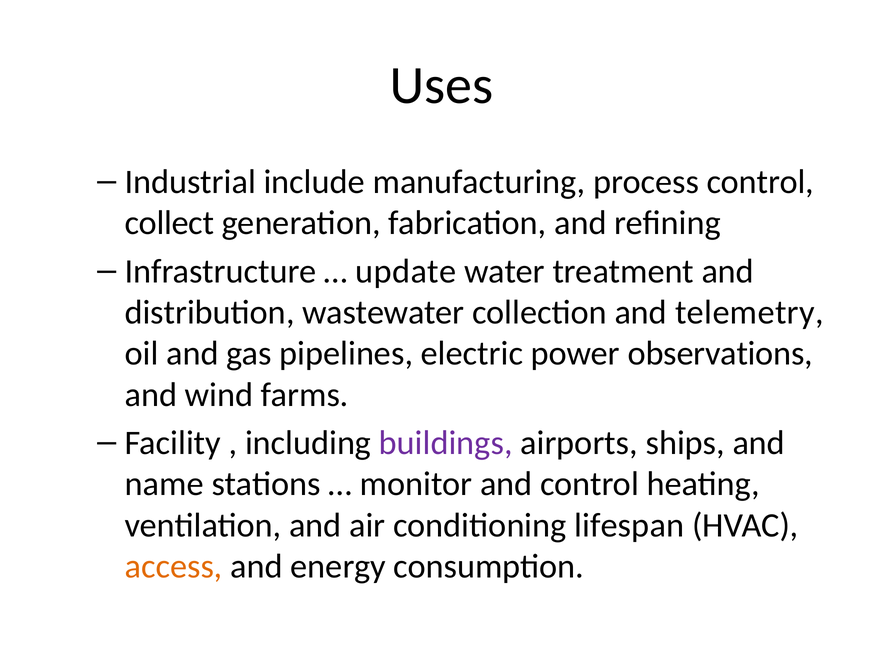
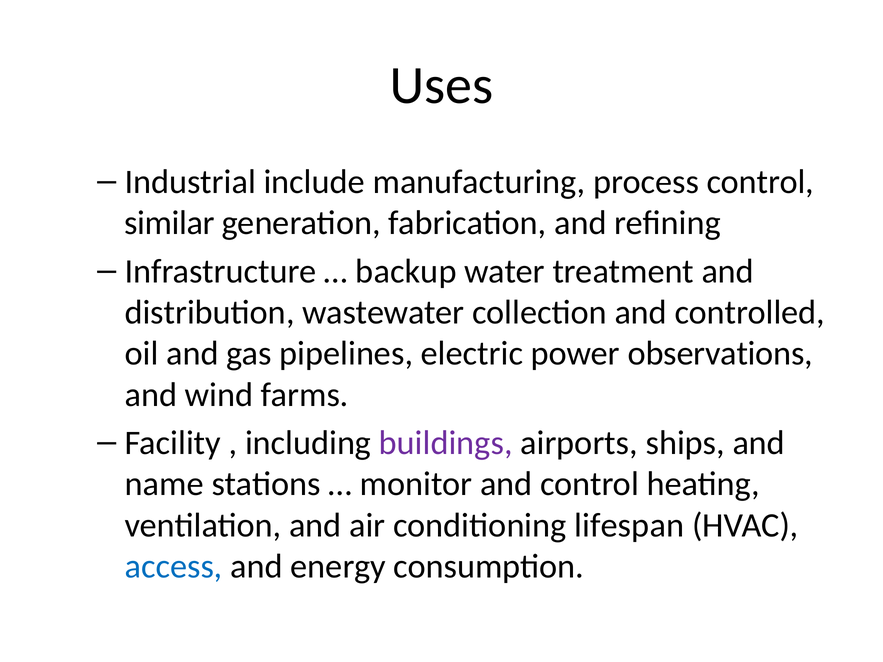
collect: collect -> similar (169, 223)
update: update -> backup (406, 271)
telemetry: telemetry -> controlled (750, 313)
access colour: orange -> blue (174, 567)
